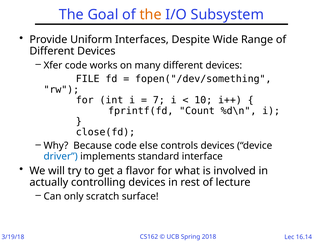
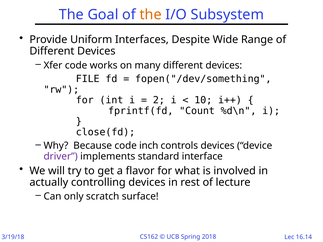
7: 7 -> 2 (159, 100)
else: else -> inch (149, 146)
driver colour: blue -> purple (61, 157)
